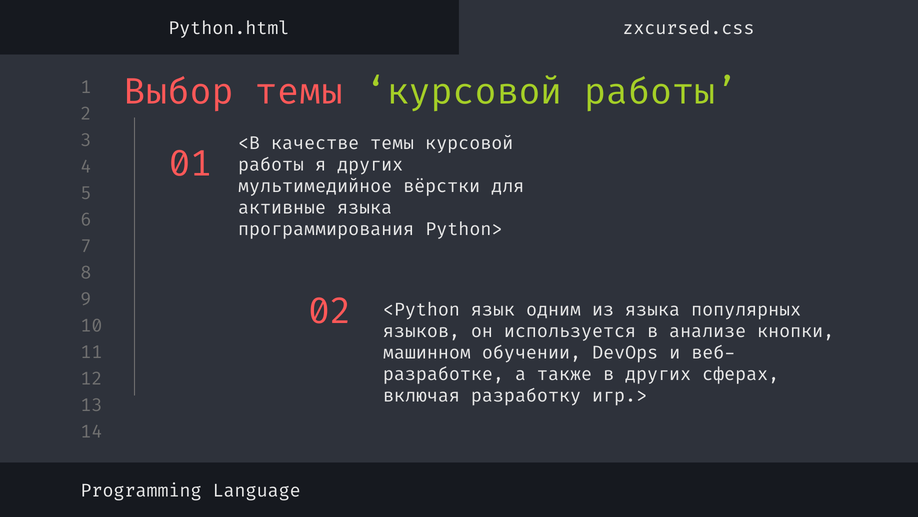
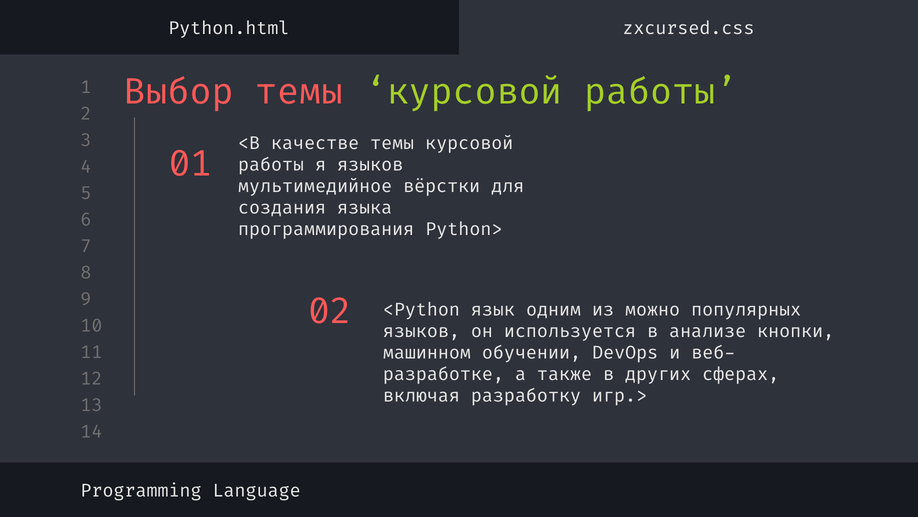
я других: других -> языков (370, 165)
активные: активные -> создания (282, 208)
из языка: языка -> можно (653, 310)
